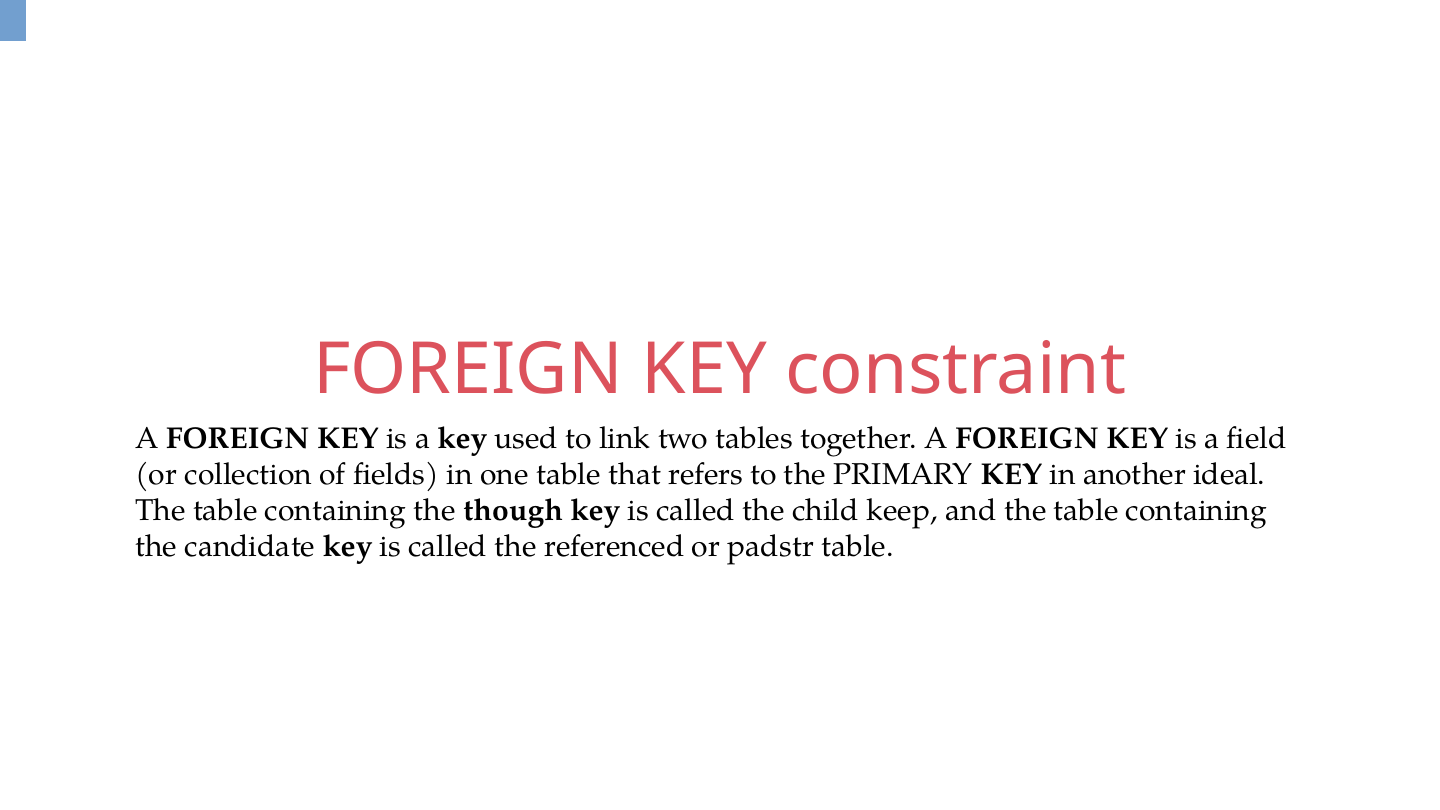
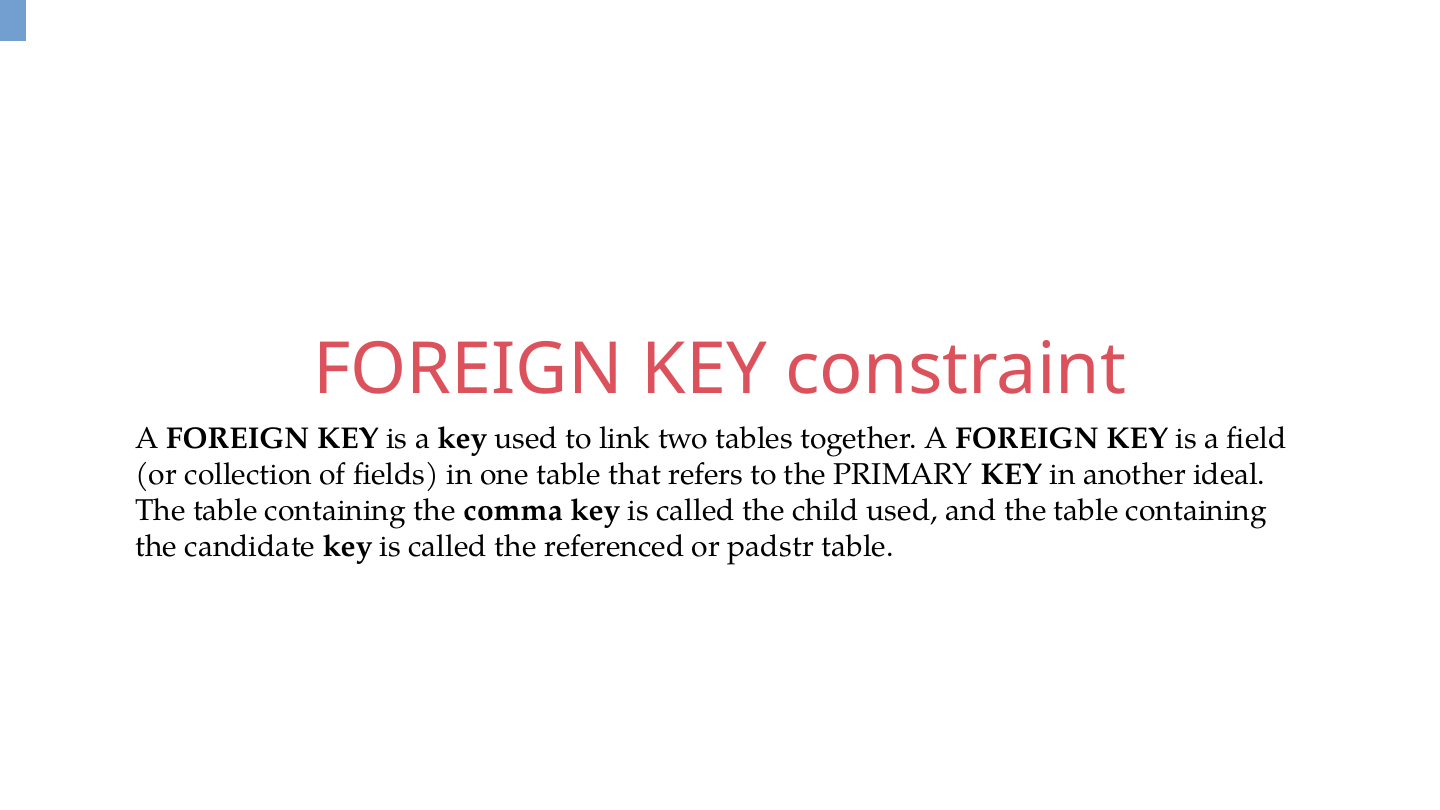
though: though -> comma (513, 510)
child keep: keep -> used (902, 510)
